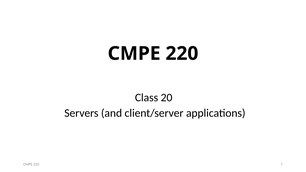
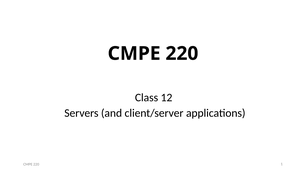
20: 20 -> 12 (167, 98)
